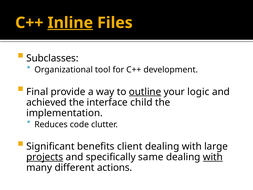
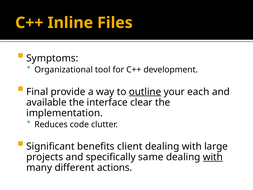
Inline underline: present -> none (70, 23)
Subclasses: Subclasses -> Symptoms (52, 58)
logic: logic -> each (198, 92)
achieved: achieved -> available (46, 102)
child: child -> clear (141, 102)
projects underline: present -> none (45, 157)
